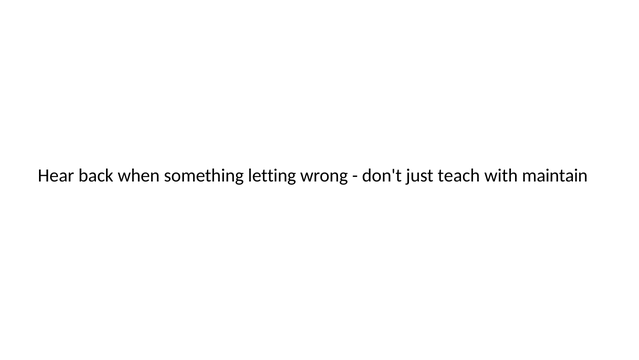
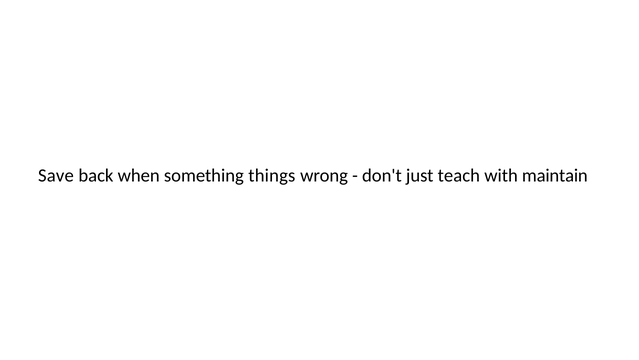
Hear: Hear -> Save (56, 175)
letting: letting -> things (272, 175)
